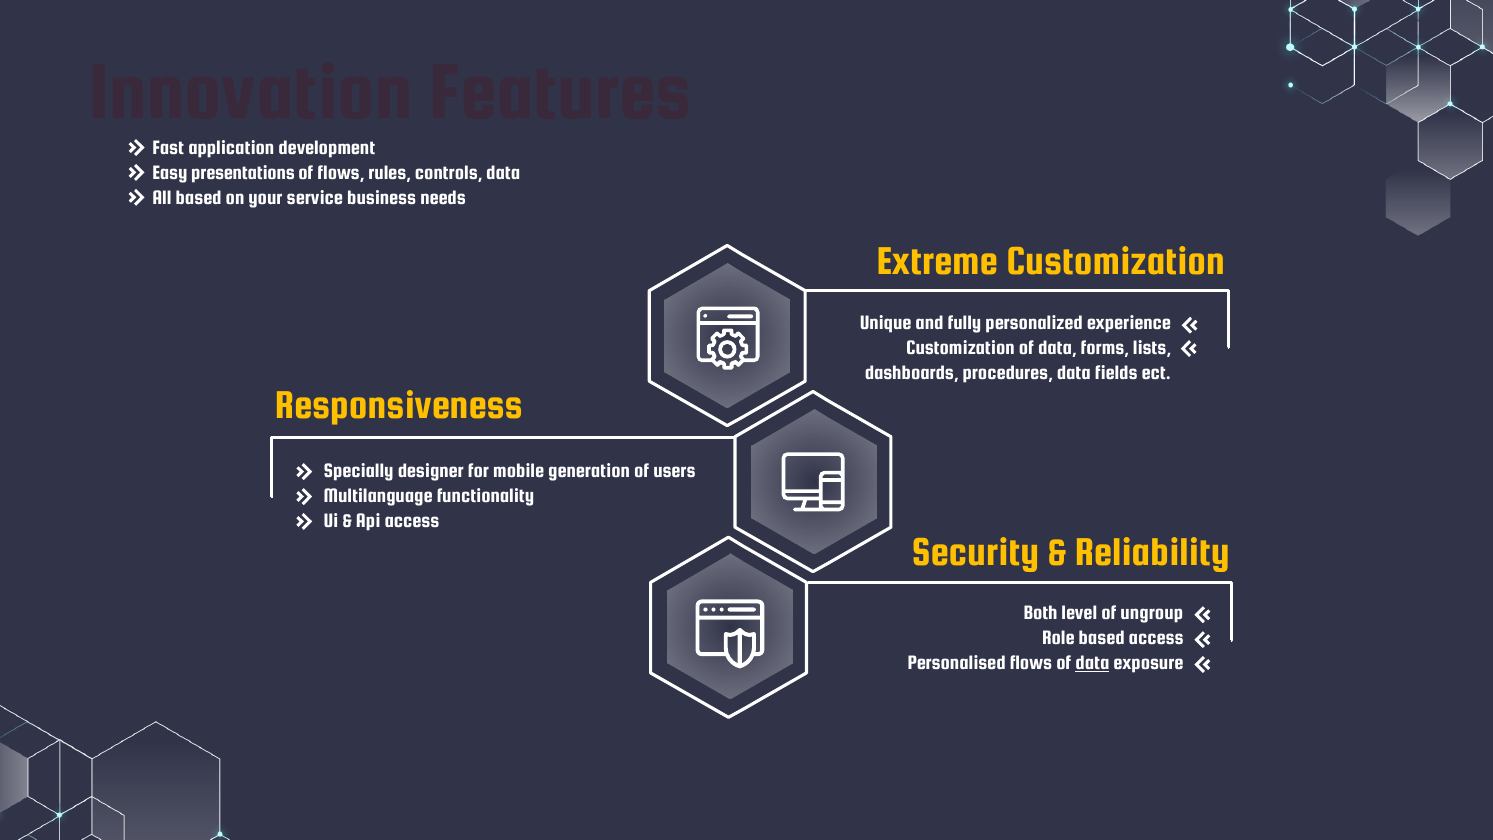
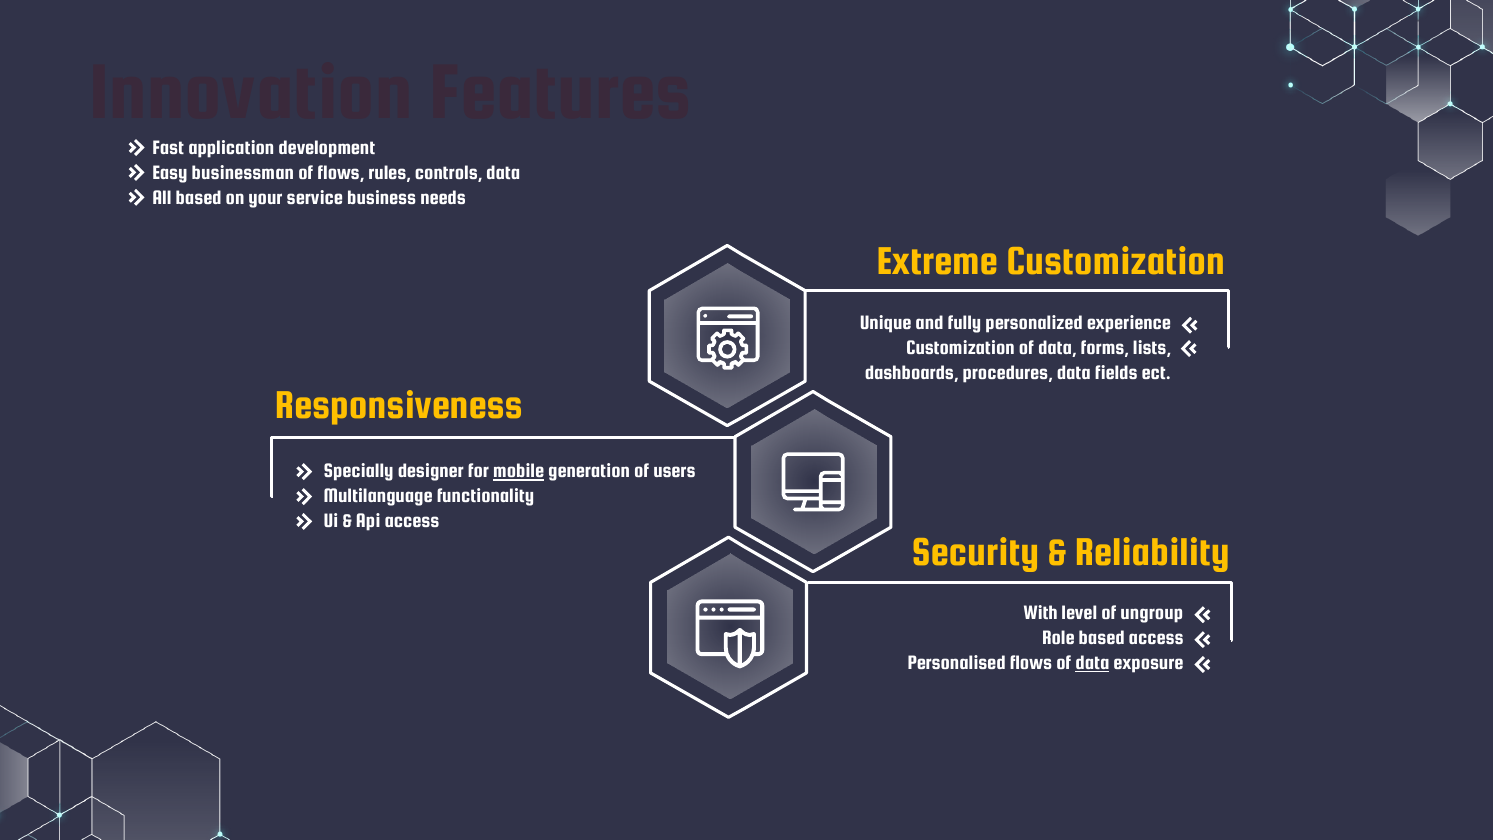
presentations: presentations -> businessman (243, 173)
mobile underline: none -> present (519, 471)
Both: Both -> With (1041, 612)
